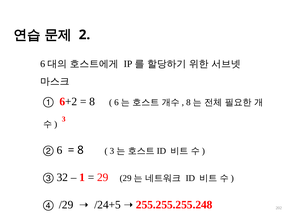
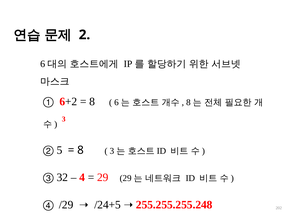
6: 6 -> 5 (60, 150)
1: 1 -> 4 (82, 177)
